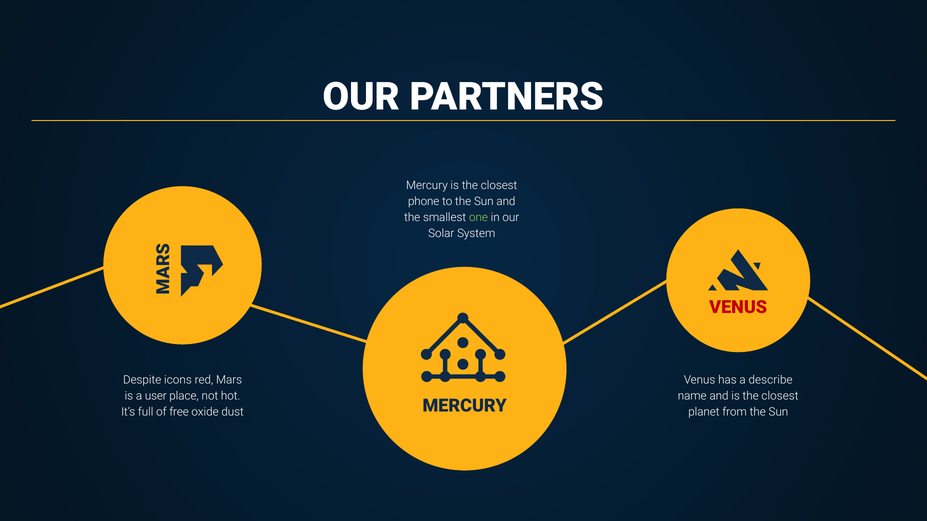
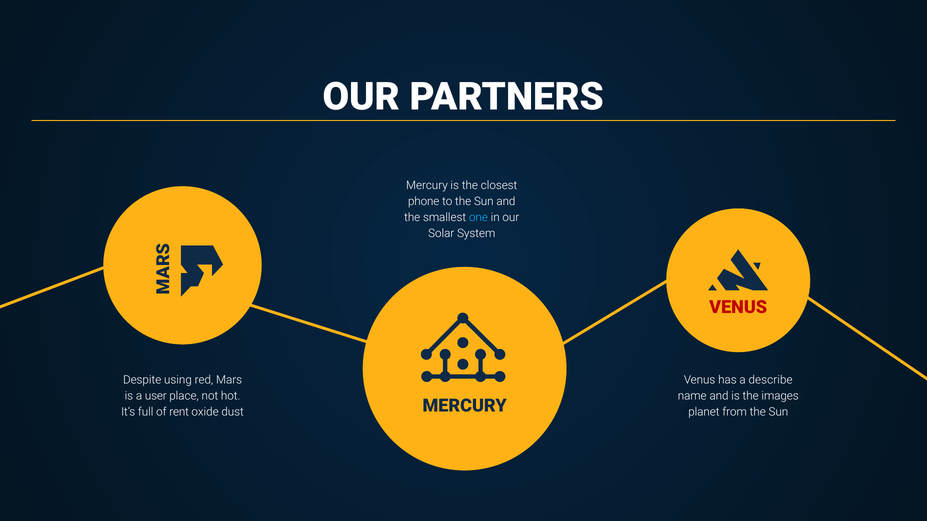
one colour: light green -> light blue (478, 218)
icons: icons -> using (178, 380)
and is the closest: closest -> images (780, 396)
free: free -> rent (179, 412)
